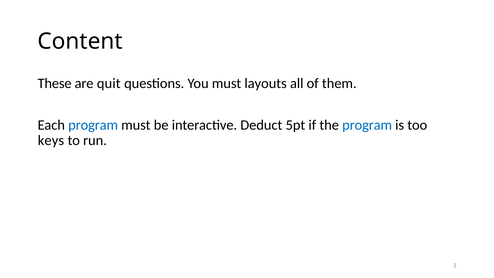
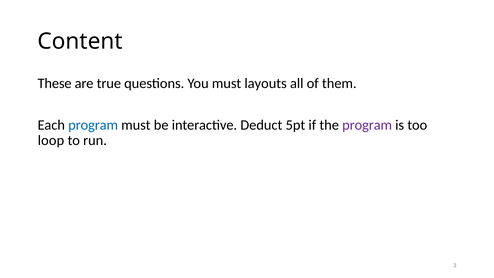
quit: quit -> true (109, 84)
program colour: blue -> purple (367, 125)
keys: keys -> loop (51, 141)
